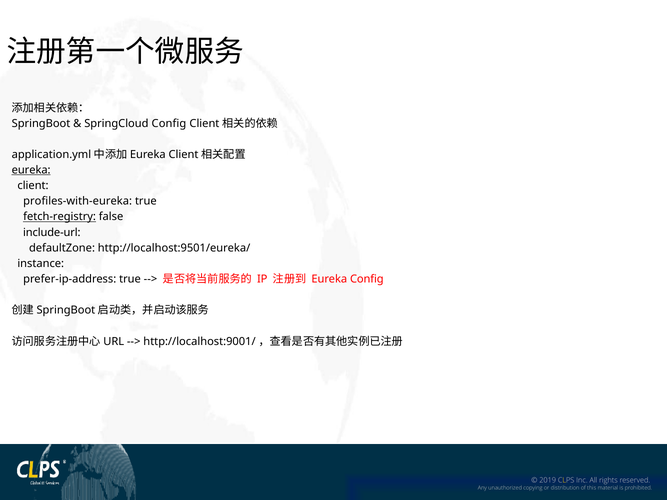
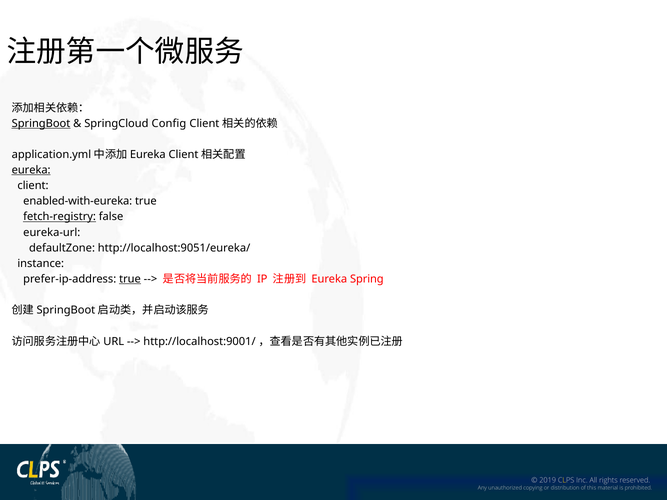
SpringBoot underline: none -> present (41, 124)
profiles-with-eureka: profiles-with-eureka -> enabled-with-eureka (78, 201)
include-url: include-url -> eureka-url (52, 233)
http://localhost:9501/eureka/: http://localhost:9501/eureka/ -> http://localhost:9051/eureka/ (174, 248)
true underline: none -> present (130, 279)
Eureka Config: Config -> Spring (367, 279)
